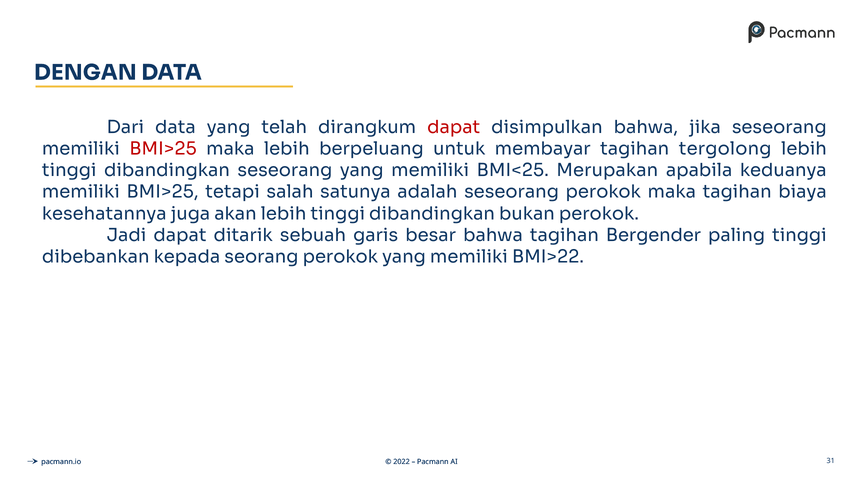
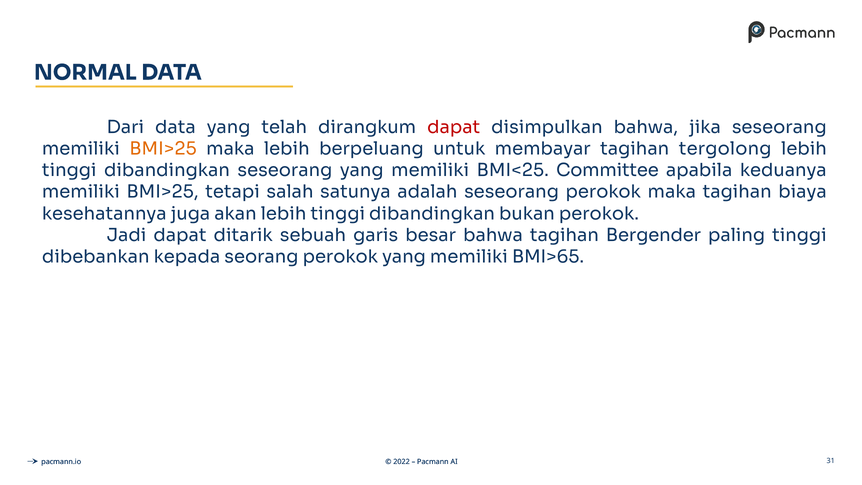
DENGAN: DENGAN -> NORMAL (85, 73)
BMI>25 colour: red -> orange (163, 149)
Merupakan: Merupakan -> Committee (607, 170)
BMI>22: BMI>22 -> BMI>65 (548, 257)
